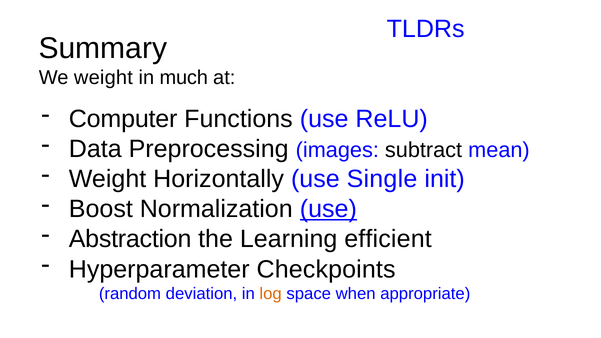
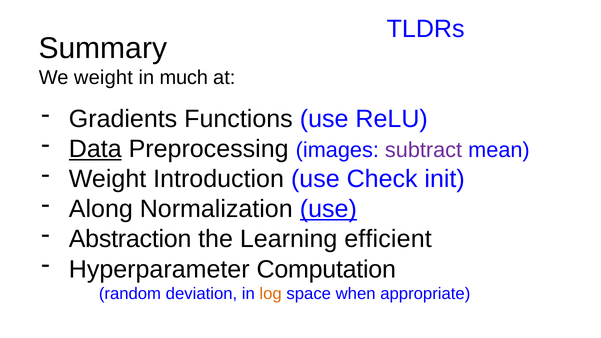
Computer: Computer -> Gradients (123, 119)
Data underline: none -> present (95, 149)
subtract colour: black -> purple (424, 150)
Horizontally: Horizontally -> Introduction (219, 179)
Single: Single -> Check (382, 179)
Boost: Boost -> Along (101, 209)
Checkpoints: Checkpoints -> Computation (326, 269)
